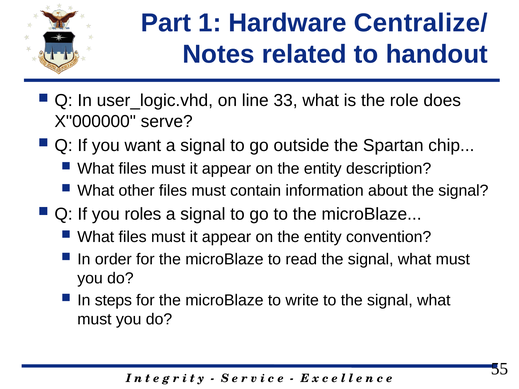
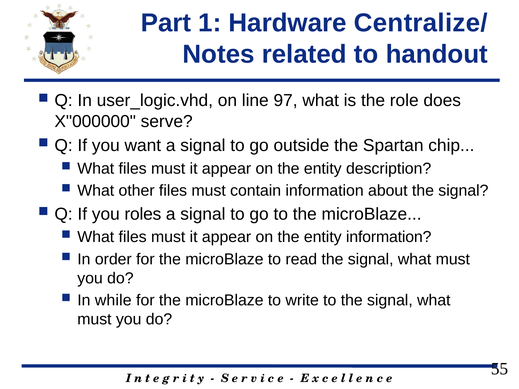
33: 33 -> 97 (286, 101)
entity convention: convention -> information (389, 237)
steps: steps -> while (113, 301)
